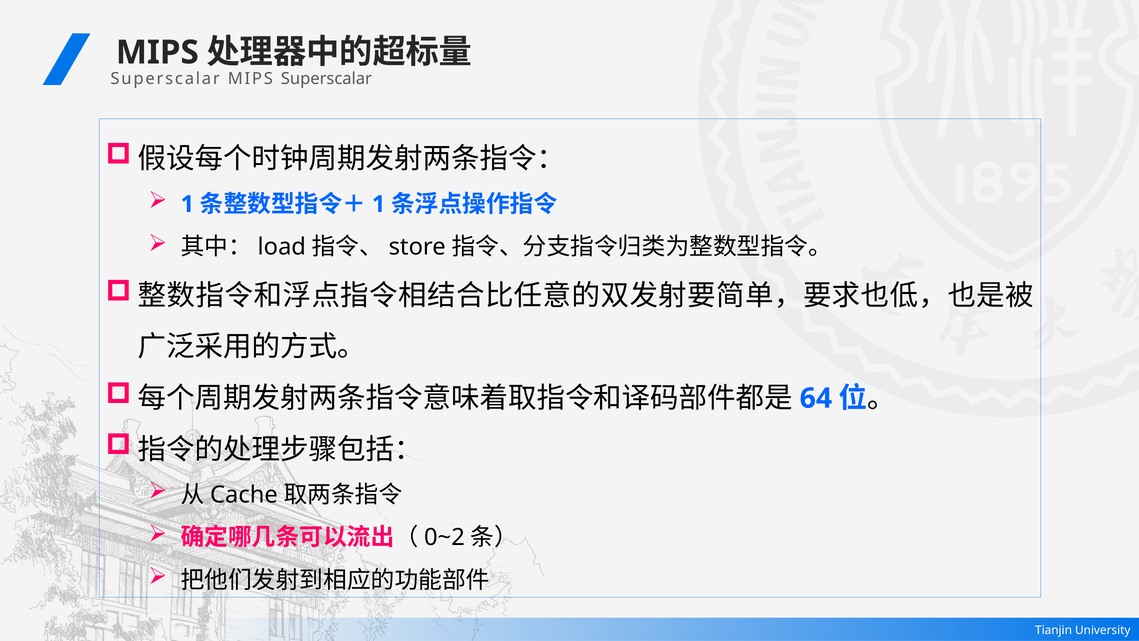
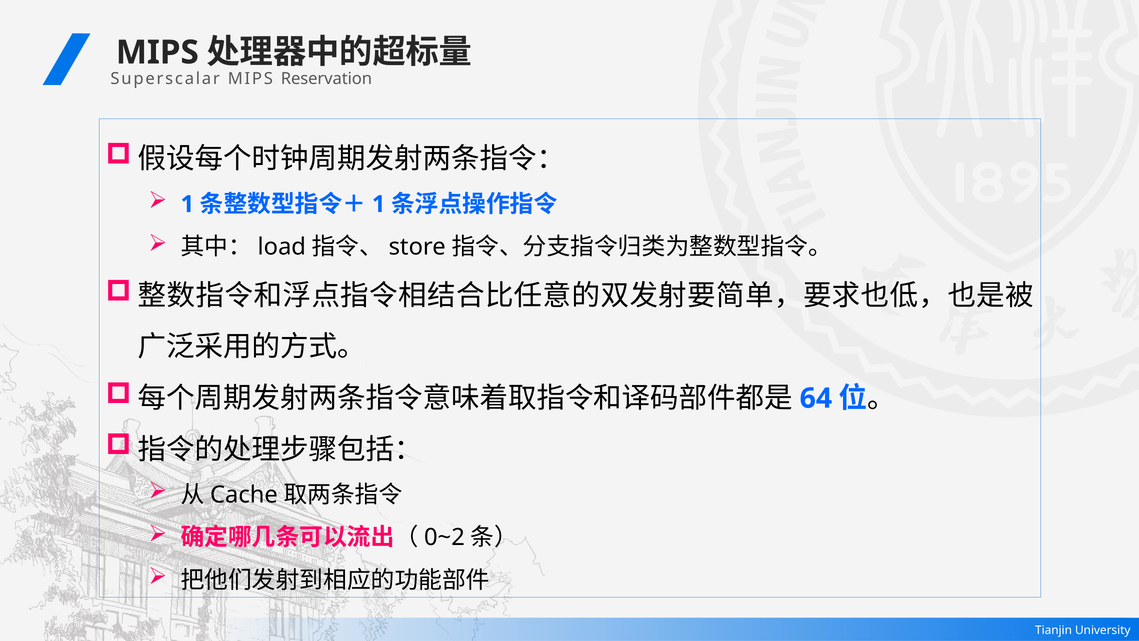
MIPS Superscalar: Superscalar -> Reservation (326, 79)
